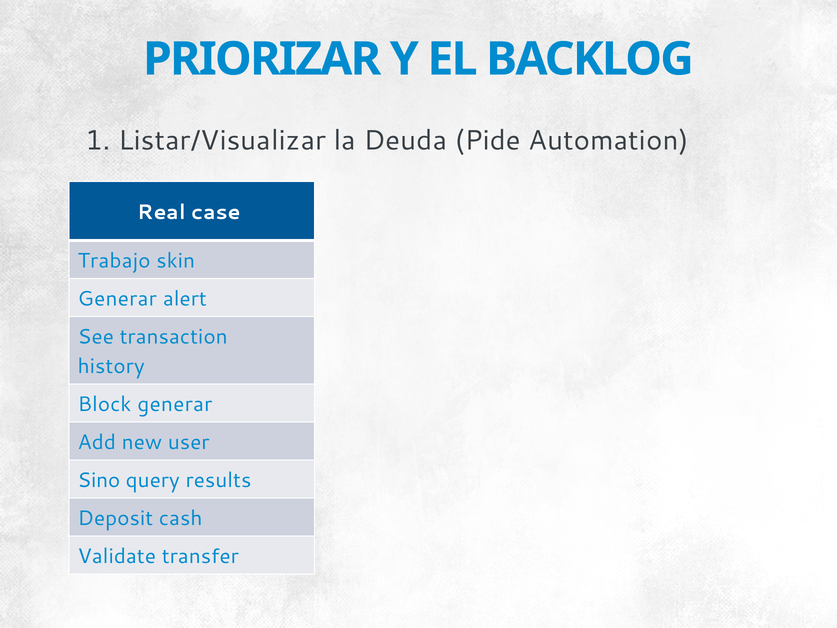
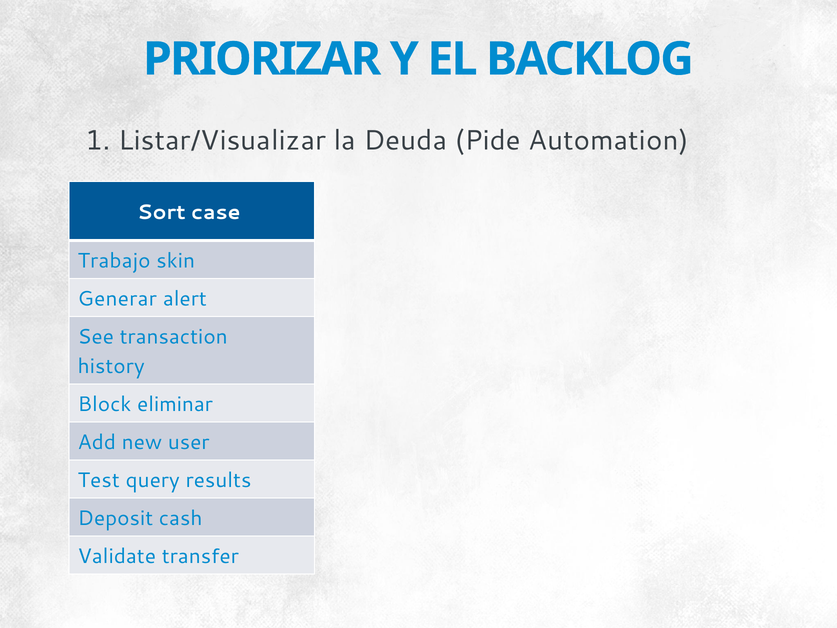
Real: Real -> Sort (161, 212)
Block generar: generar -> eliminar (175, 404)
Sino: Sino -> Test (99, 480)
